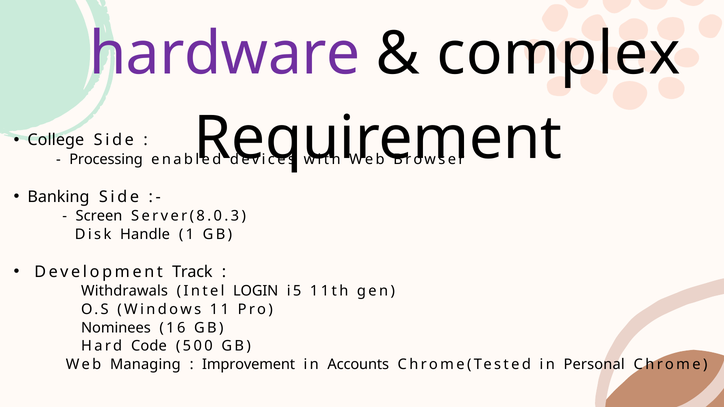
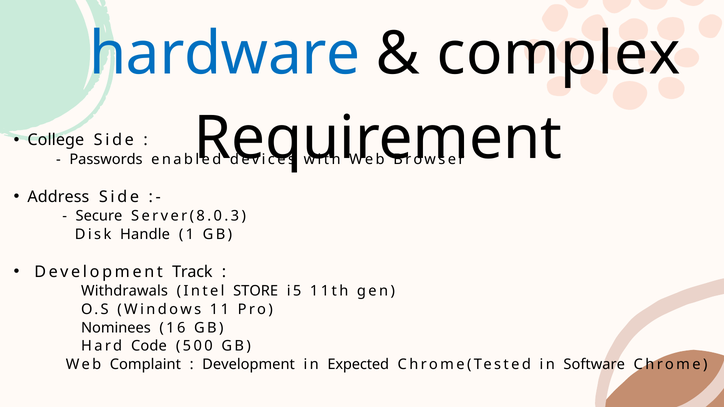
hardware colour: purple -> blue (225, 54)
Processing: Processing -> Passwords (106, 159)
Banking: Banking -> Address (58, 197)
Screen: Screen -> Secure (99, 216)
LOGIN: LOGIN -> STORE (256, 291)
Managing: Managing -> Complaint (145, 365)
Improvement: Improvement -> Development (249, 365)
Accounts: Accounts -> Expected (358, 365)
Personal: Personal -> Software (594, 365)
